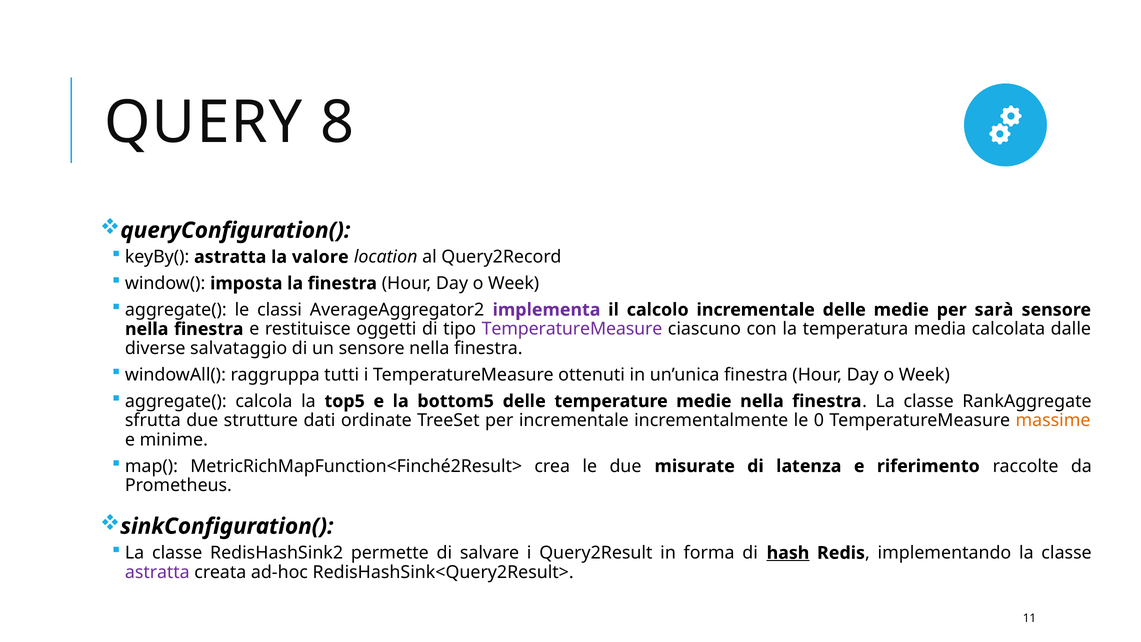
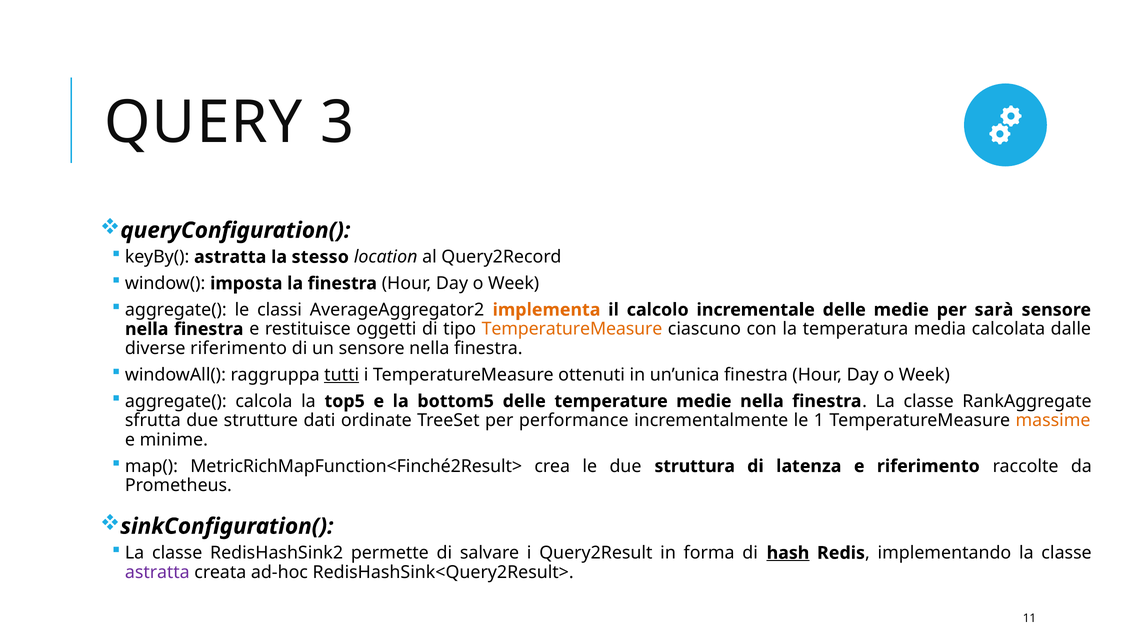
8: 8 -> 3 (337, 122)
valore: valore -> stesso (320, 257)
implementa colour: purple -> orange (547, 310)
TemperatureMeasure colour: purple -> orange (572, 329)
diverse salvataggio: salvataggio -> riferimento (239, 348)
tutti underline: none -> present (342, 375)
per incrementale: incrementale -> performance (574, 420)
0: 0 -> 1 (819, 420)
misurate: misurate -> struttura (695, 466)
